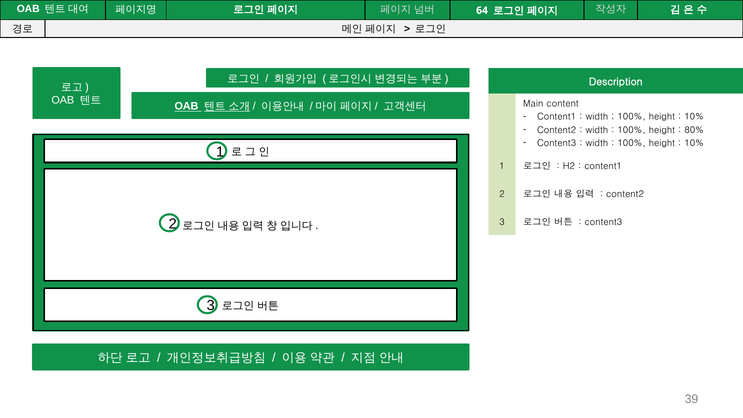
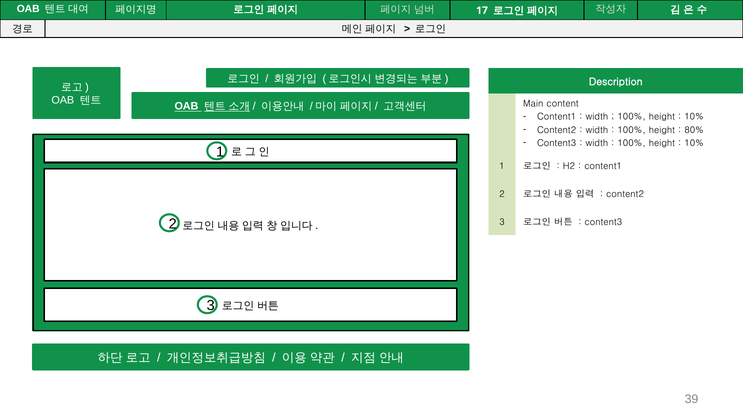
64: 64 -> 17 (482, 10)
